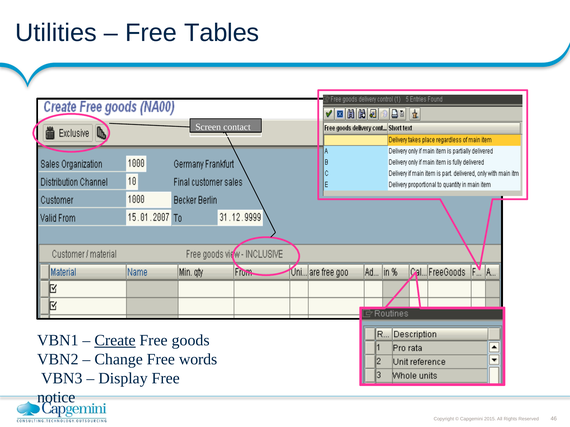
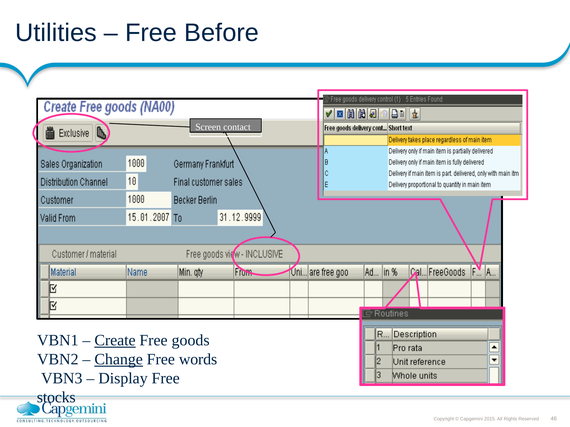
Tables: Tables -> Before (222, 33)
Change underline: none -> present (119, 360)
notice: notice -> stocks (56, 398)
